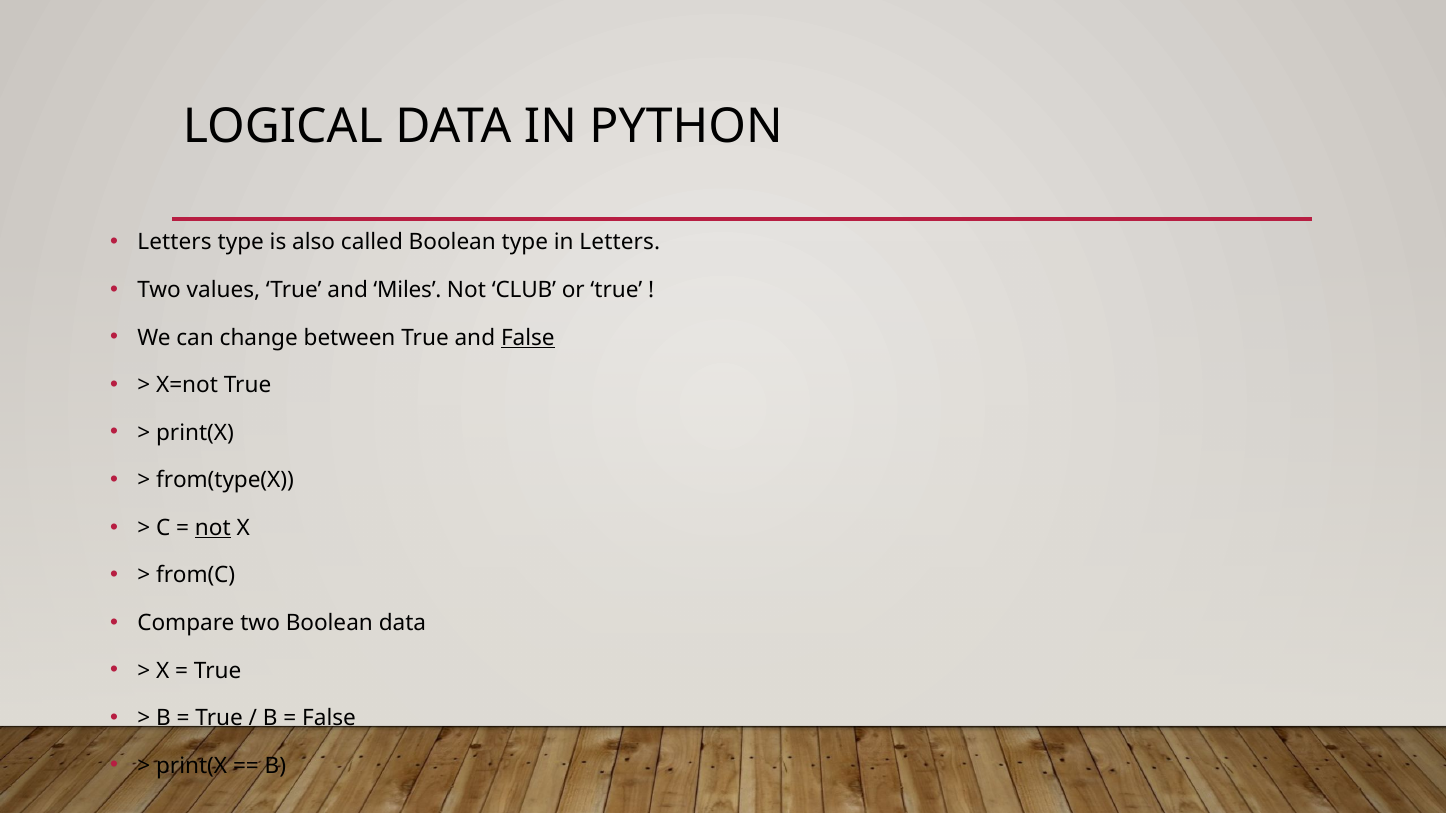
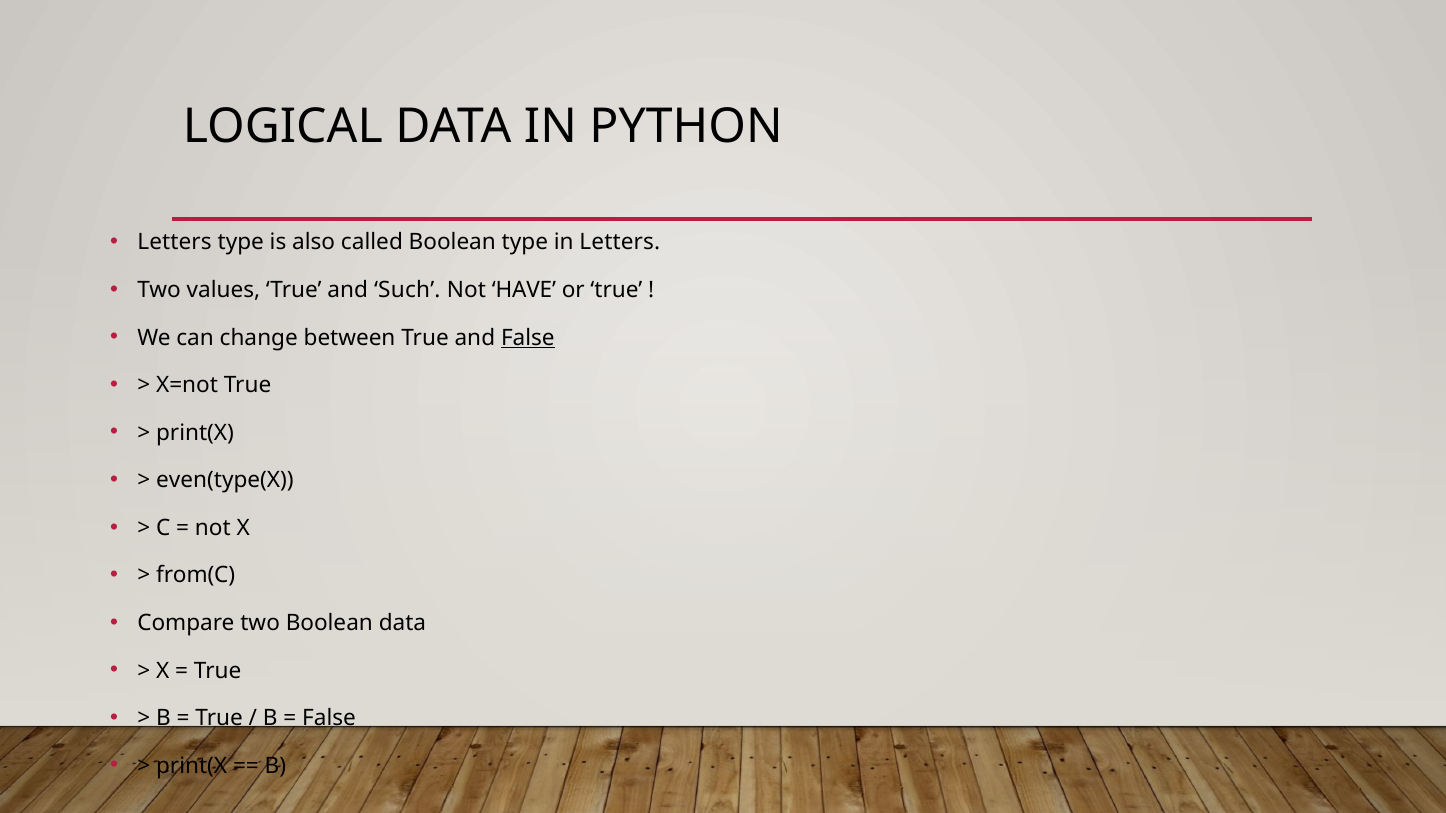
Miles: Miles -> Such (407, 290)
CLUB: CLUB -> HAVE (524, 290)
from(type(X: from(type(X -> even(type(X (225, 481)
not underline: present -> none (213, 528)
